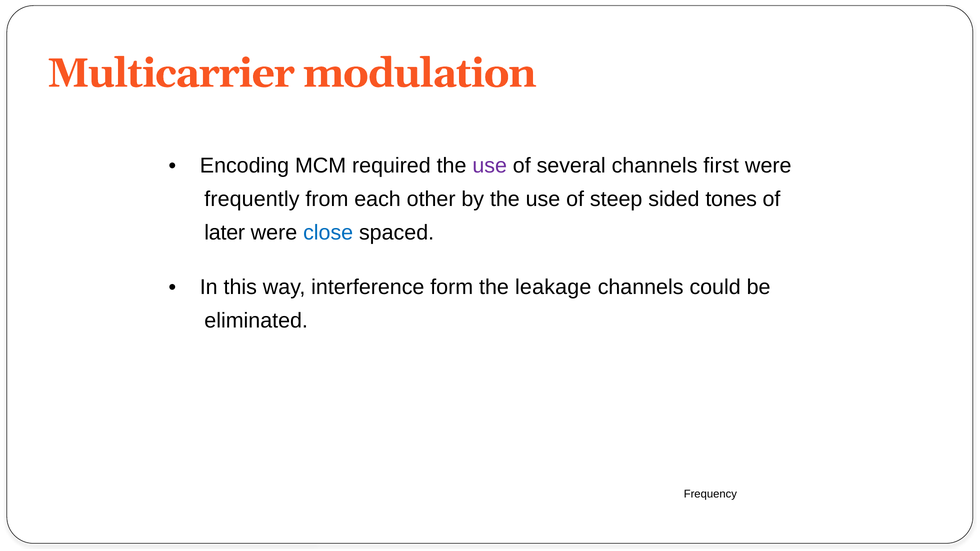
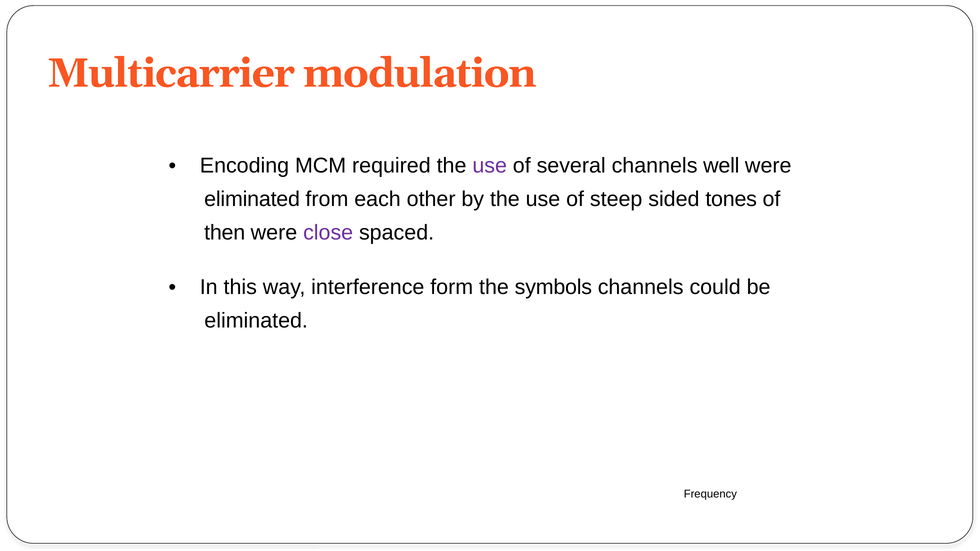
first: first -> well (721, 166)
frequently: frequently -> eliminated (252, 199)
later: later -> then (225, 233)
close colour: blue -> purple (328, 233)
leakage: leakage -> symbols (553, 288)
